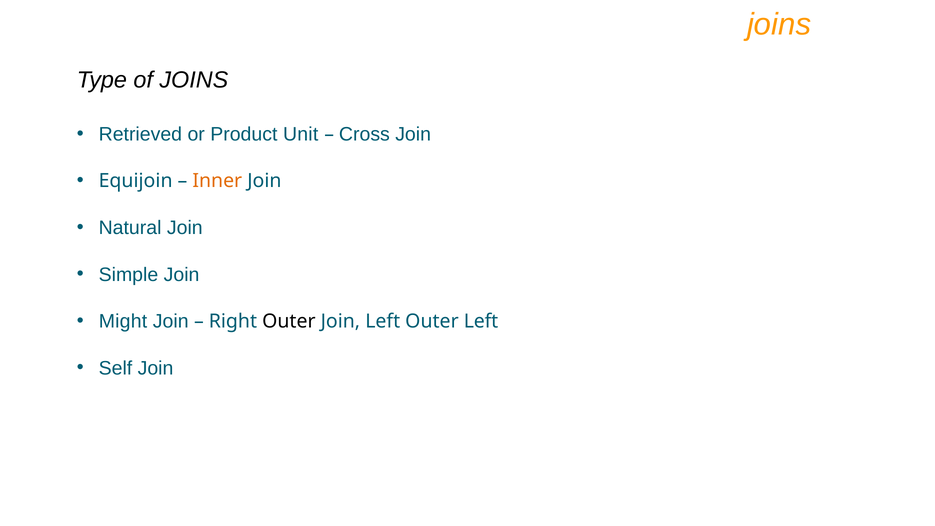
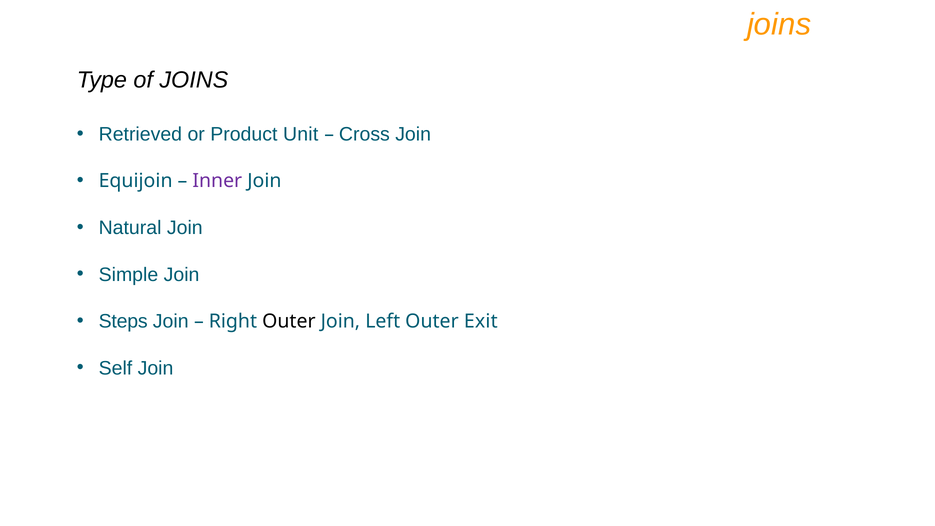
Inner colour: orange -> purple (217, 181)
Might: Might -> Steps (123, 321)
Outer Left: Left -> Exit (481, 321)
